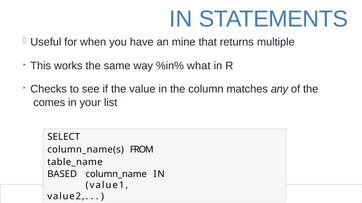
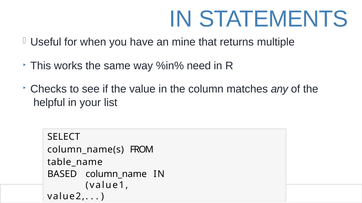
what: what -> need (199, 66)
comes: comes -> helpful (49, 103)
